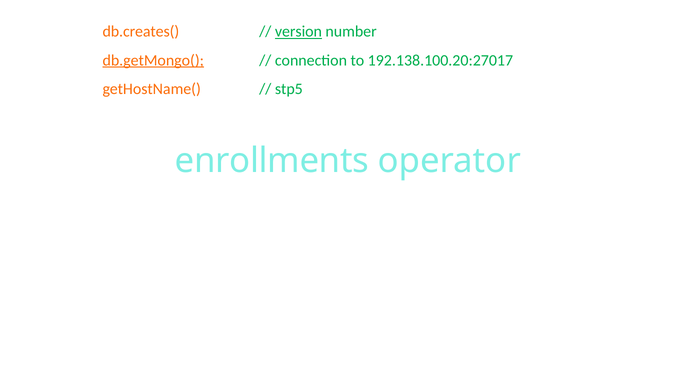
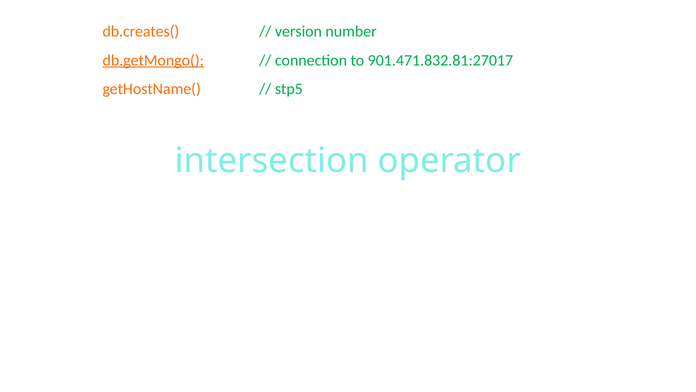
version underline: present -> none (298, 31)
192.138.100.20:27017: 192.138.100.20:27017 -> 901.471.832.81:27017 (440, 60)
enrollments: enrollments -> intersection (272, 161)
